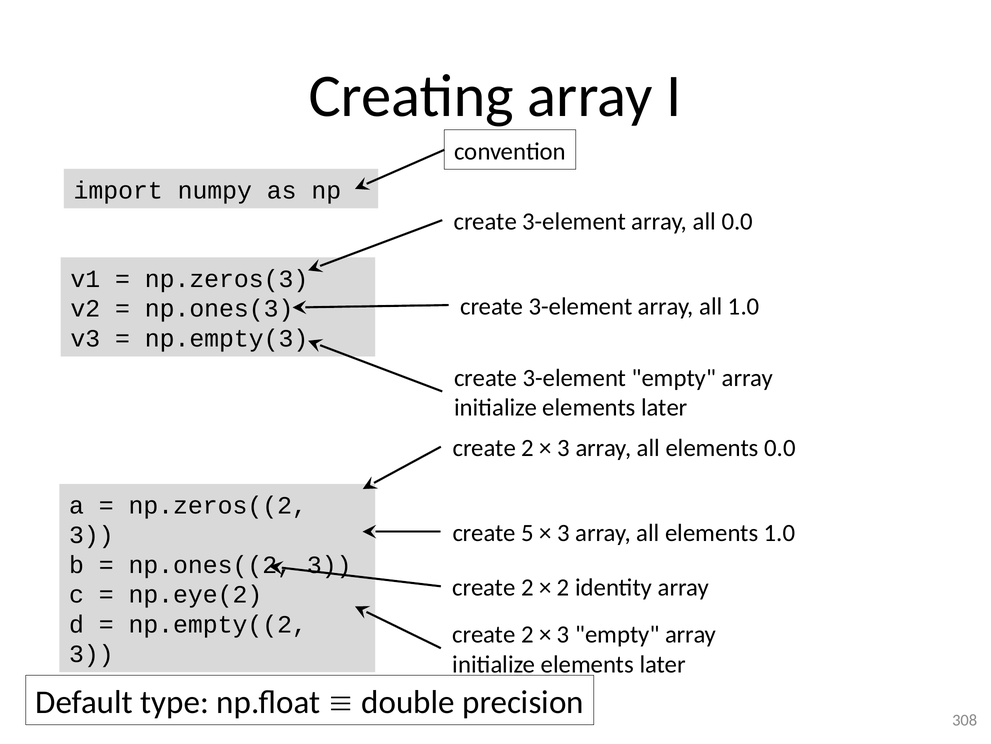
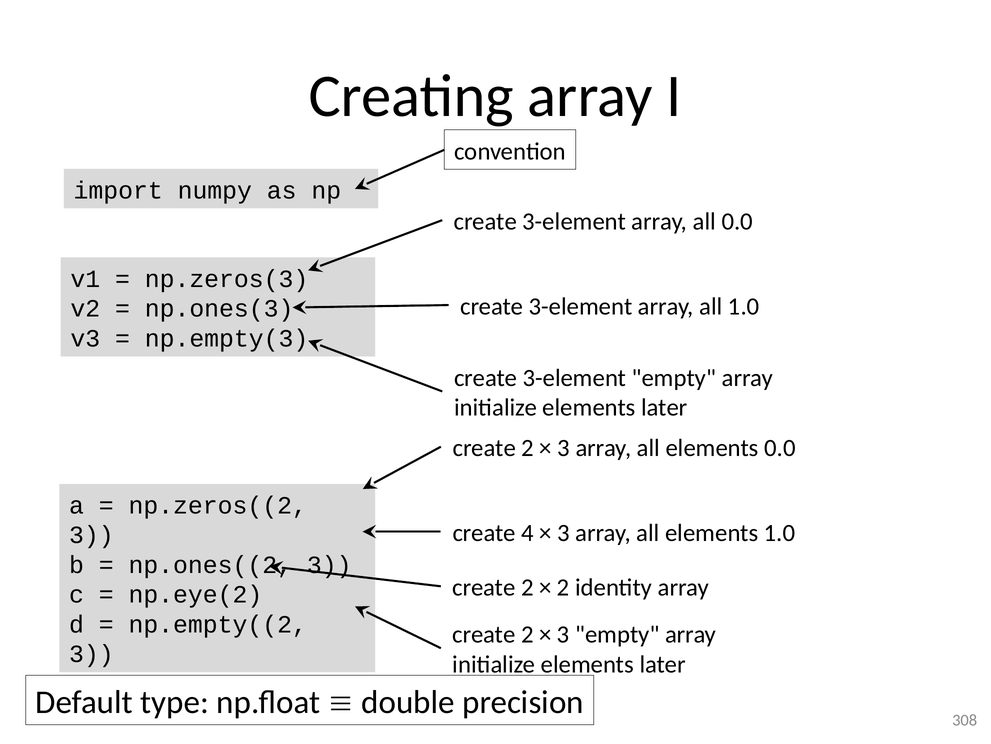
5: 5 -> 4 (527, 533)
